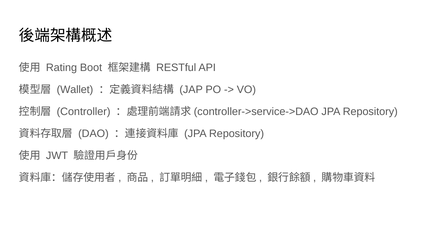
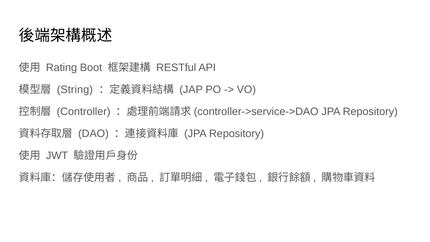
Wallet: Wallet -> String (75, 90)
